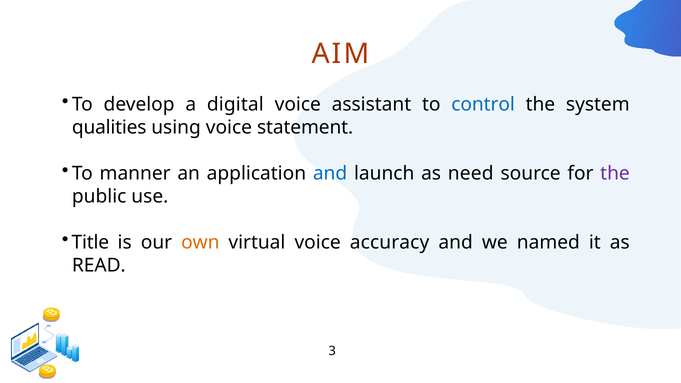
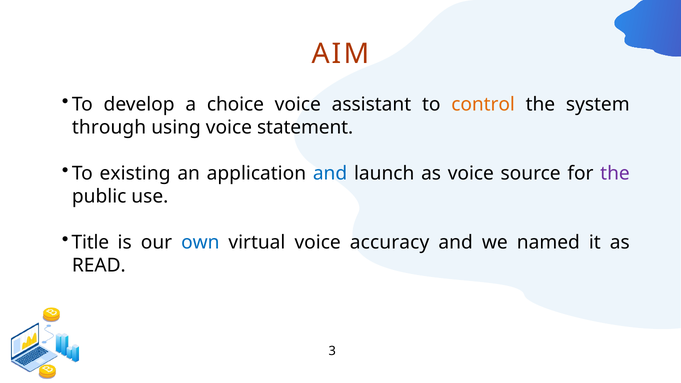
digital: digital -> choice (235, 105)
control colour: blue -> orange (483, 105)
qualities: qualities -> through (109, 128)
manner: manner -> existing (135, 174)
as need: need -> voice (471, 174)
own colour: orange -> blue (200, 242)
